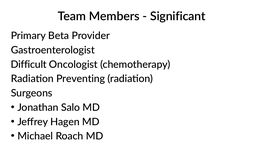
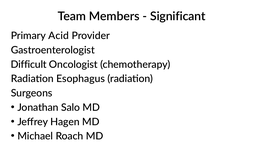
Beta: Beta -> Acid (59, 36)
Preventing: Preventing -> Esophagus (81, 79)
